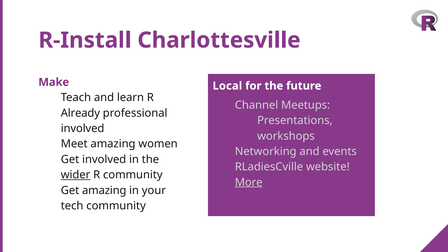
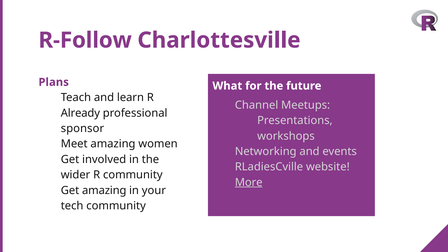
R-Install: R-Install -> R-Follow (85, 40)
Make: Make -> Plans (54, 82)
Local: Local -> What (227, 86)
involved: involved -> sponsor (82, 129)
wider underline: present -> none (76, 175)
